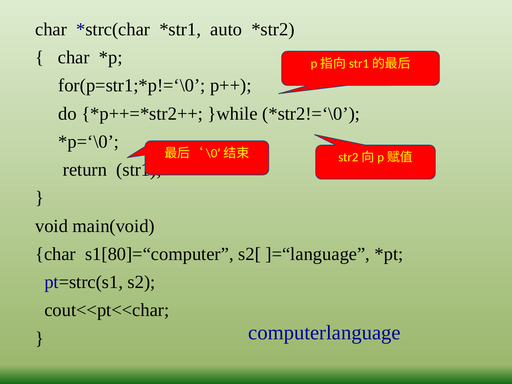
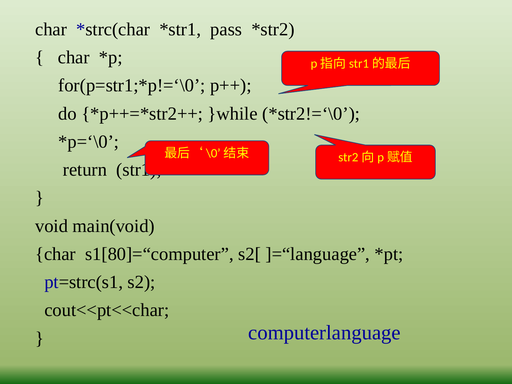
auto: auto -> pass (226, 29)
